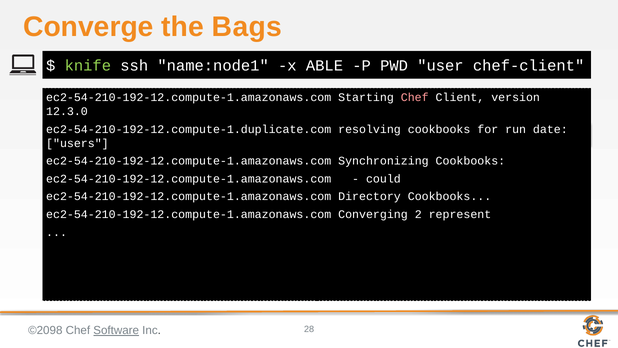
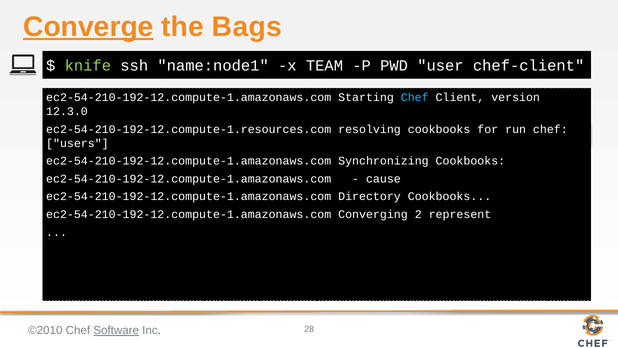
Converge underline: none -> present (88, 27)
ABLE: ABLE -> TEAM (324, 66)
Chef colour: pink -> light blue (415, 98)
ec2-54-210-192-12.compute-1.duplicate.com: ec2-54-210-192-12.compute-1.duplicate.com -> ec2-54-210-192-12.compute-1.resources.com (189, 129)
run date: date -> chef (550, 129)
could: could -> cause (383, 179)
©2098: ©2098 -> ©2010 (45, 330)
